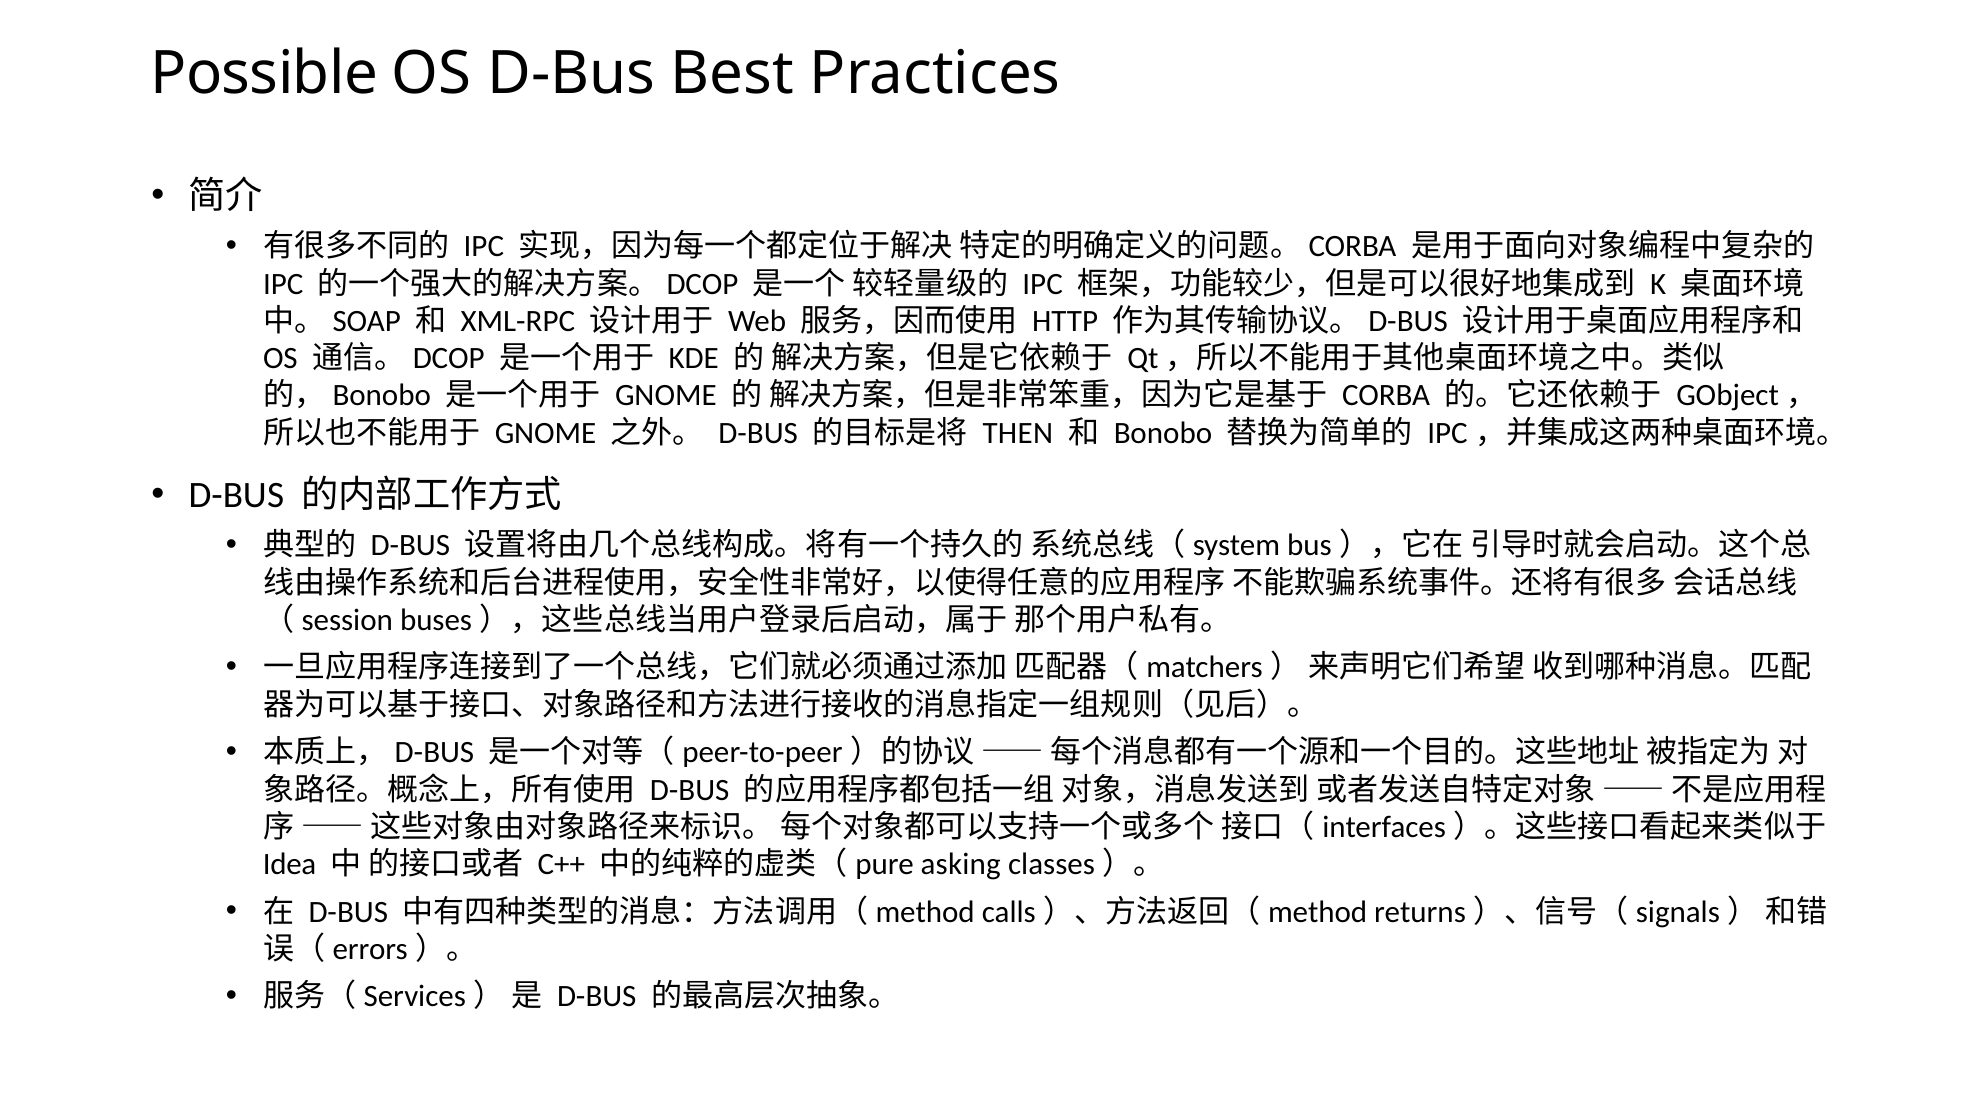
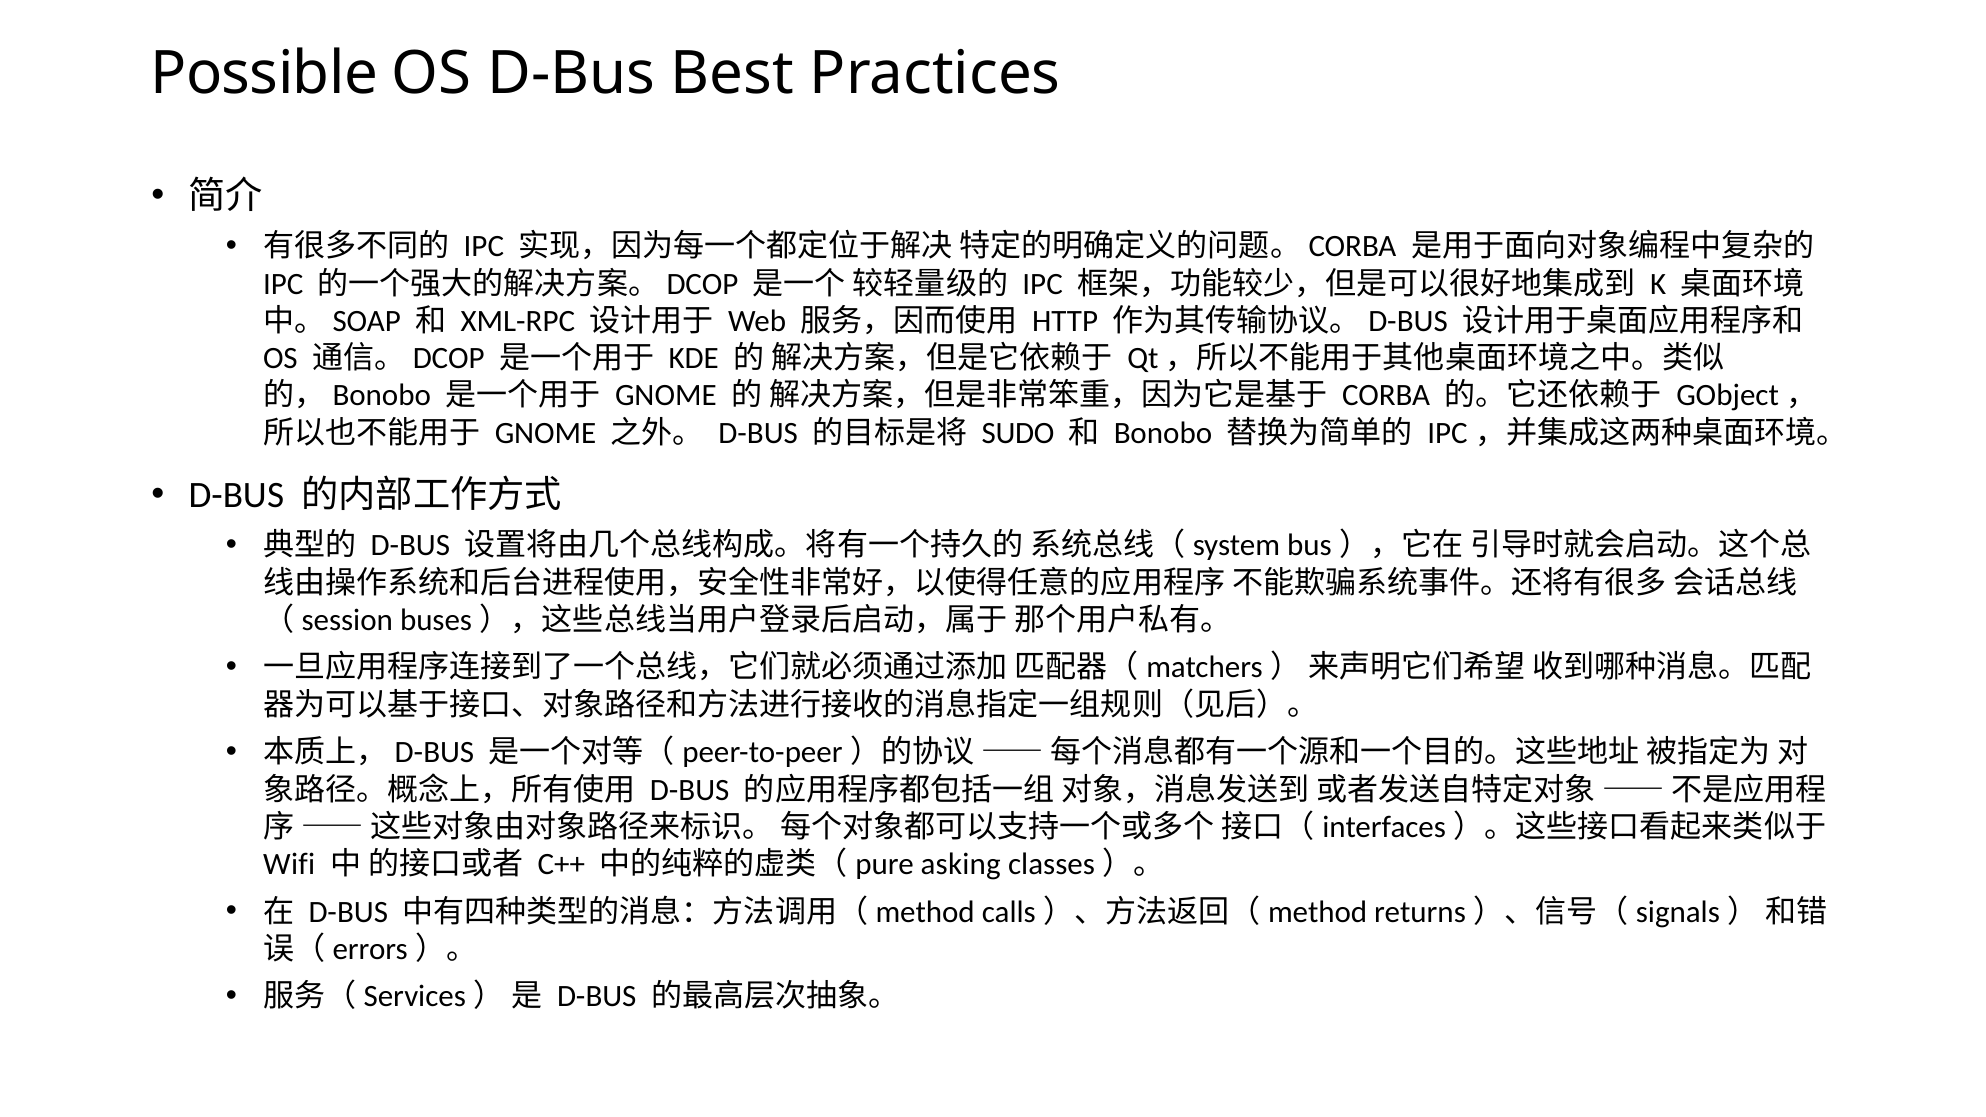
THEN: THEN -> SUDO (1018, 433)
Idea: Idea -> Wifi (289, 864)
